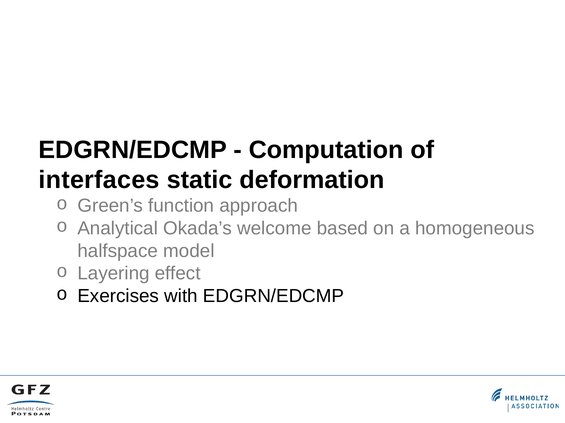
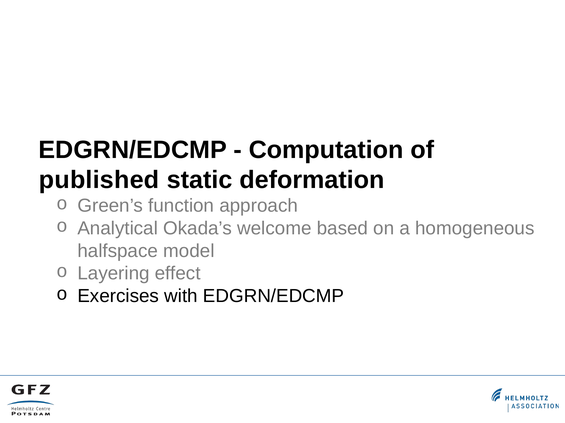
interfaces: interfaces -> published (99, 180)
